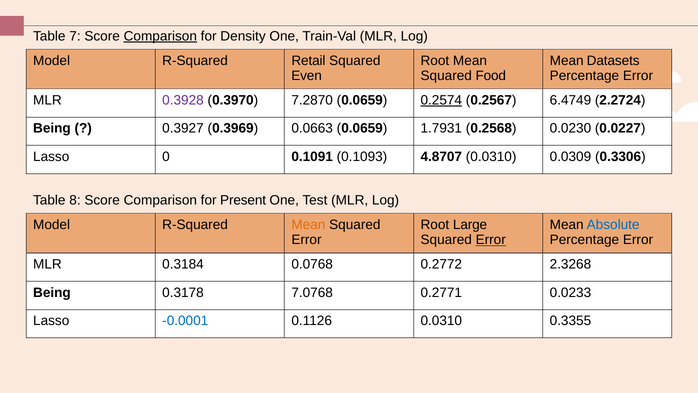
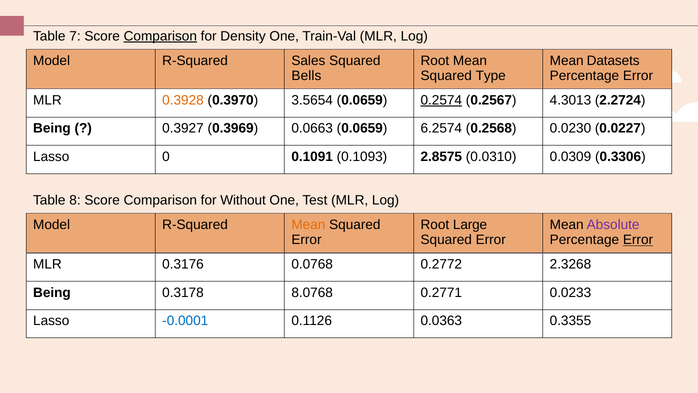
Retail: Retail -> Sales (308, 60)
Even: Even -> Bells (306, 76)
Food: Food -> Type (491, 76)
0.3928 colour: purple -> orange (183, 100)
7.2870: 7.2870 -> 3.5654 (312, 100)
6.4749: 6.4749 -> 4.3013 (570, 100)
1.7931: 1.7931 -> 6.2574 (441, 128)
4.8707: 4.8707 -> 2.8575 (441, 157)
Present: Present -> Without (243, 200)
Absolute colour: blue -> purple (613, 224)
Error underline: present -> none (491, 240)
Error underline: none -> present (638, 240)
0.3184: 0.3184 -> 0.3176 (183, 264)
7.0768: 7.0768 -> 8.0768 (312, 292)
0.1126 0.0310: 0.0310 -> 0.0363 (441, 321)
